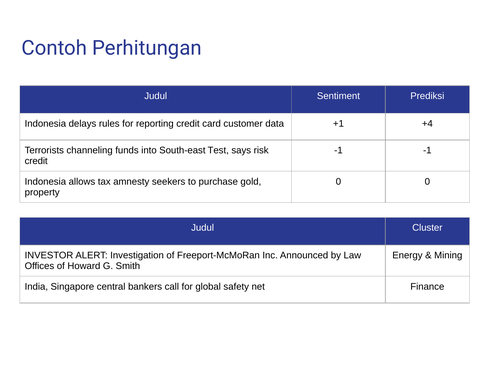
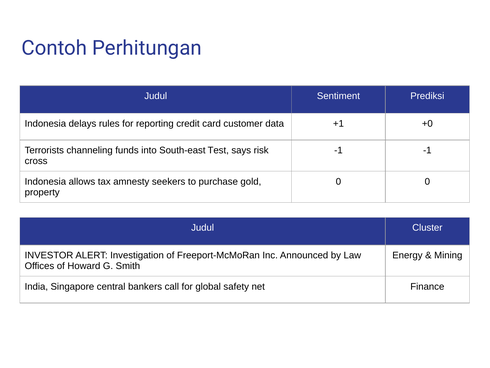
+4: +4 -> +0 (427, 123)
credit: credit -> cross (36, 161)
